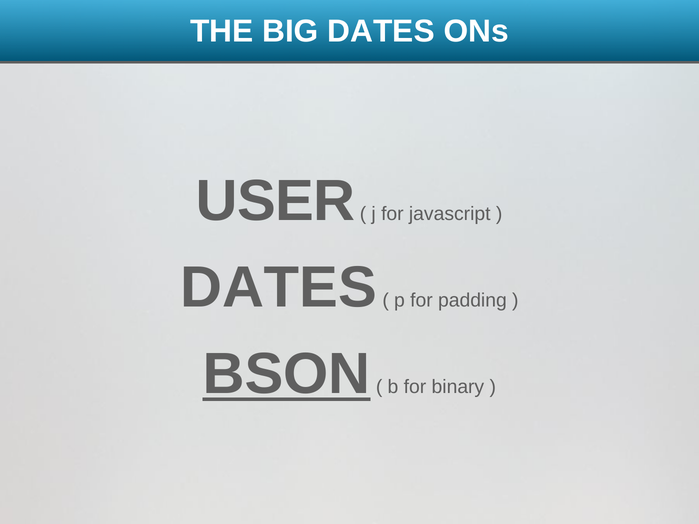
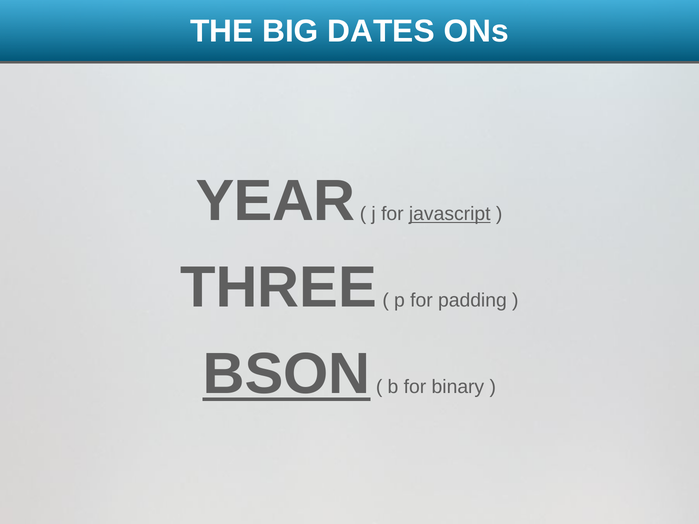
USER: USER -> YEAR (276, 201)
javascript underline: none -> present (450, 214)
DATES: DATES -> THREE (278, 288)
